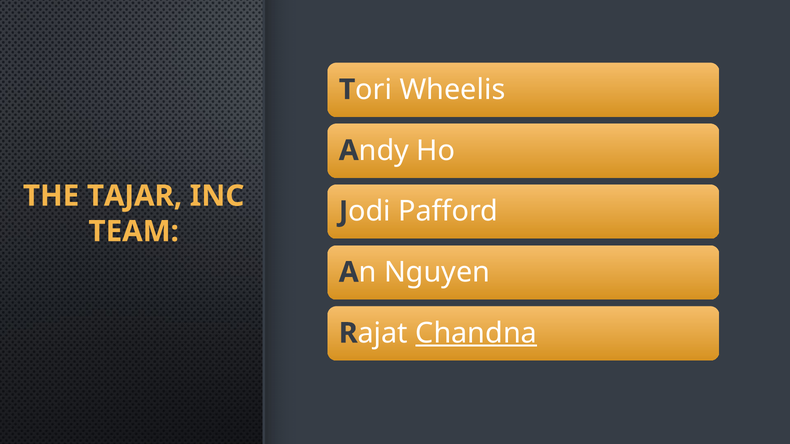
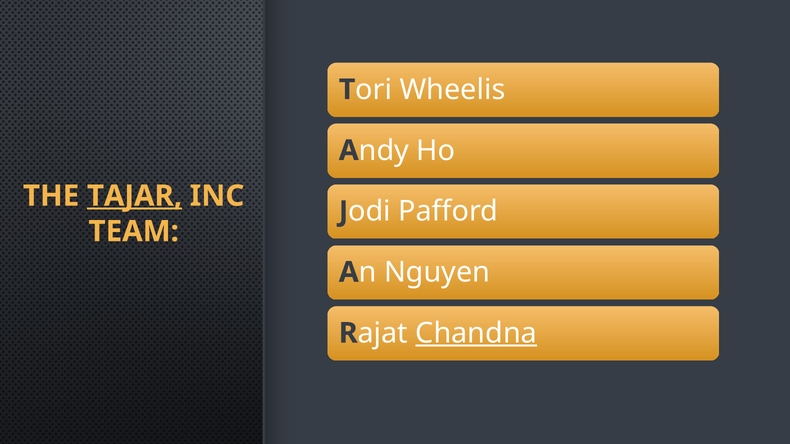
TAJAR underline: none -> present (135, 196)
